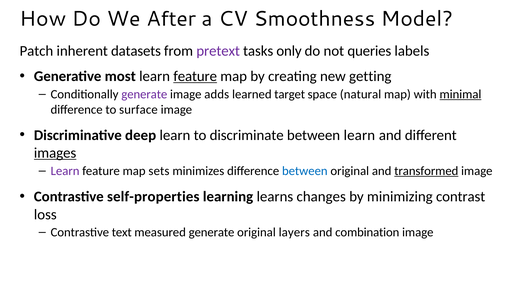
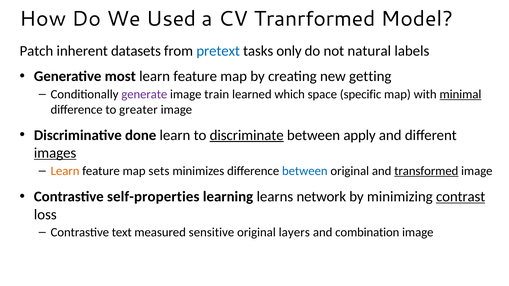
After: After -> Used (171, 19)
Smoothness: Smoothness -> Tranrformed (315, 19)
pretext colour: purple -> blue (218, 51)
queries: queries -> natural (369, 51)
feature underline: present -> none (195, 76)
adds: adds -> train (217, 94)
target: target -> which (290, 94)
natural: natural -> specific (361, 94)
surface: surface -> greater (138, 110)
deep: deep -> done (141, 135)
discriminate underline: none -> present (247, 135)
between learn: learn -> apply (360, 135)
Learn colour: purple -> orange (65, 171)
changes: changes -> network (321, 197)
contrast underline: none -> present (461, 197)
measured generate: generate -> sensitive (211, 233)
